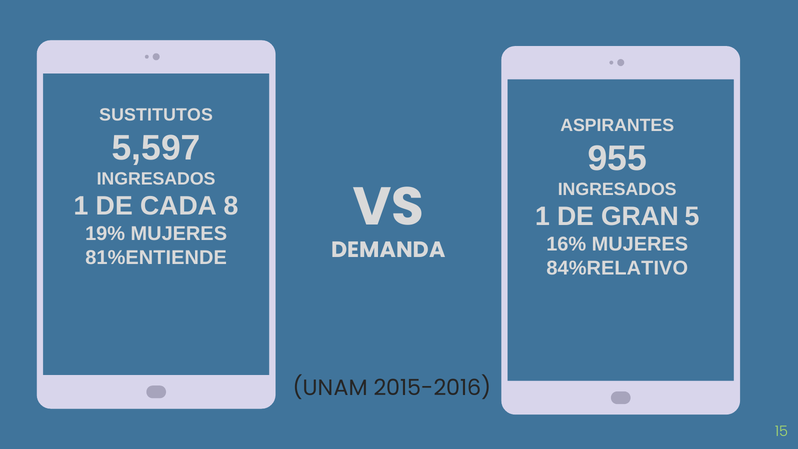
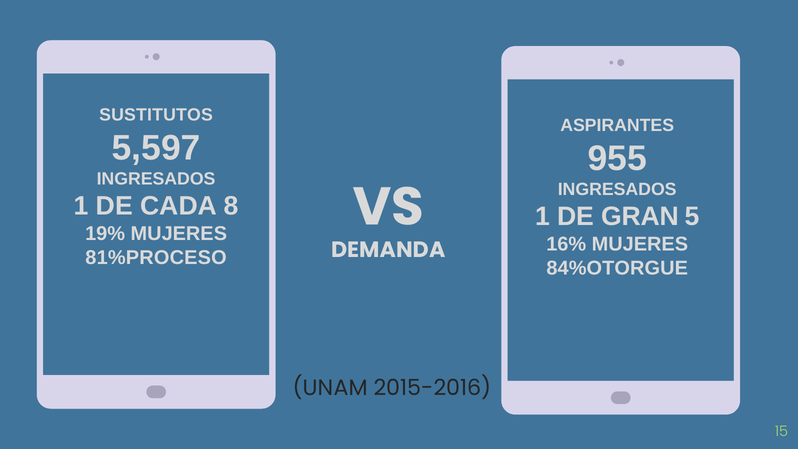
81%ENTIENDE: 81%ENTIENDE -> 81%PROCESO (156, 257)
84%RELATIVO: 84%RELATIVO -> 84%OTORGUE (617, 268)
